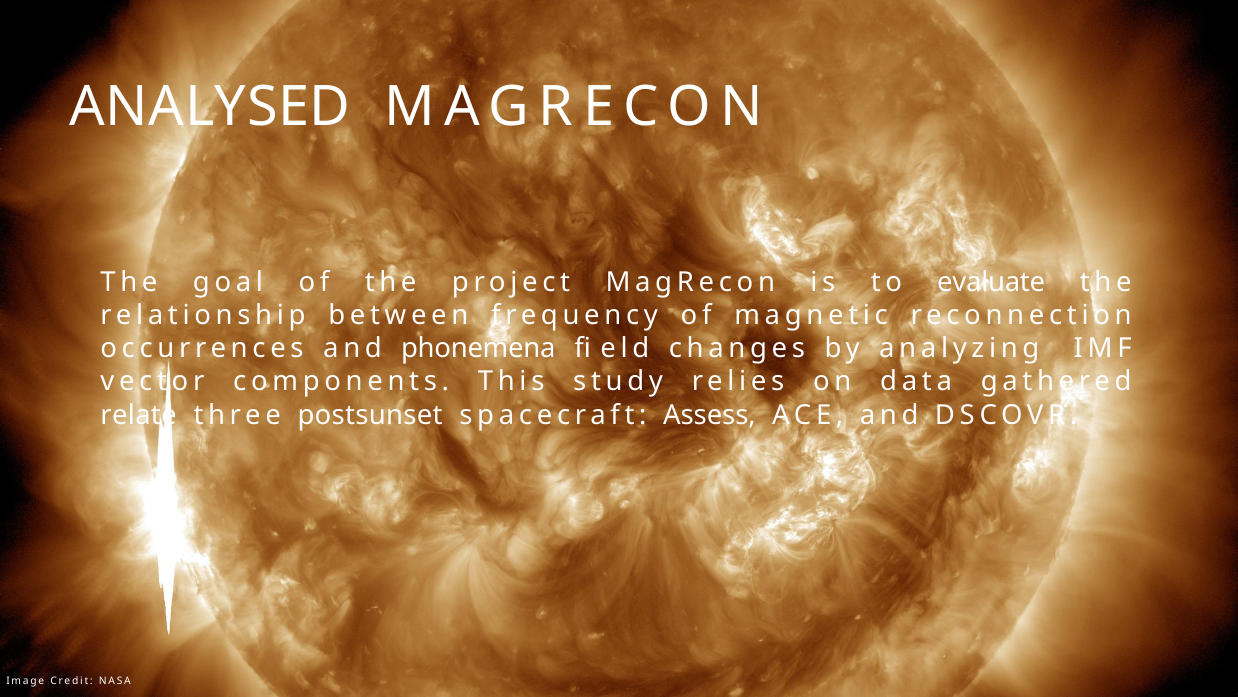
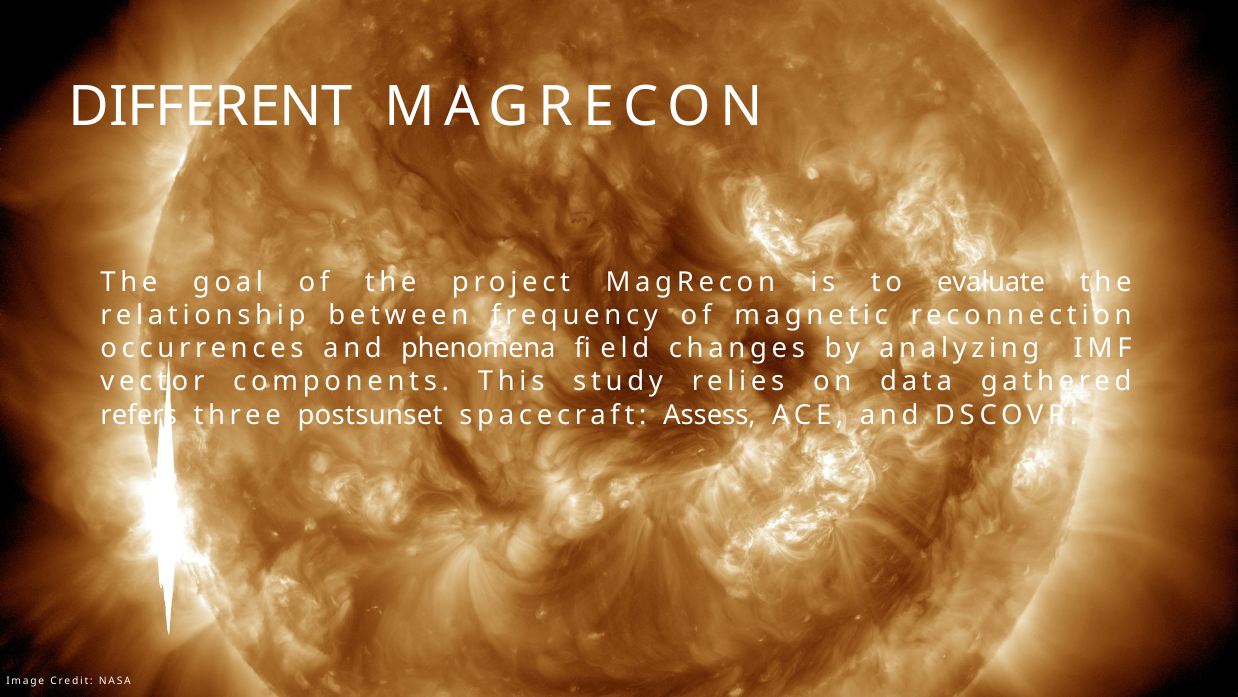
ANALYSED: ANALYSED -> DIFFERENT (211, 107)
phonemena: phonemena -> phenomena (478, 349)
relate: relate -> refers (139, 415)
